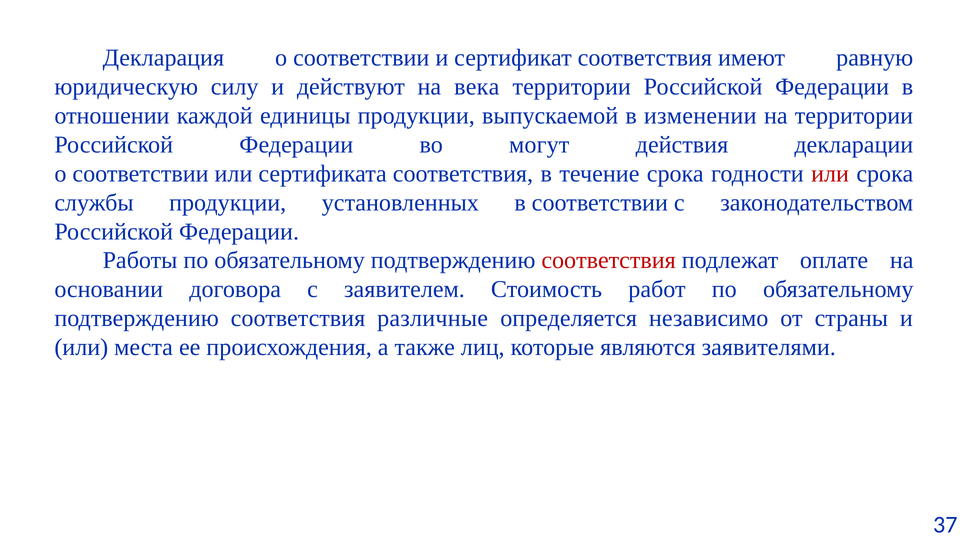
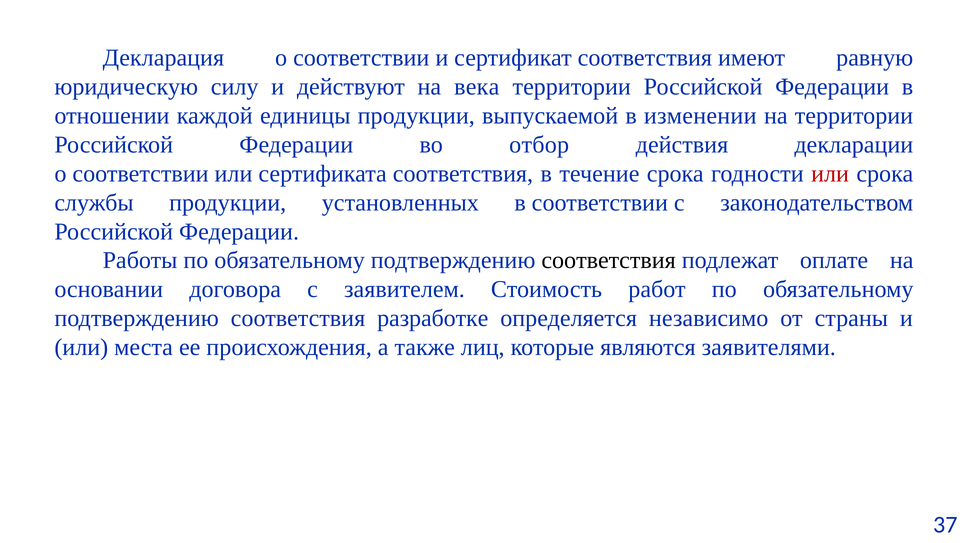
могут: могут -> отбор (539, 145)
соответствия colour: red -> black (609, 260)
различные: различные -> разработке (433, 318)
